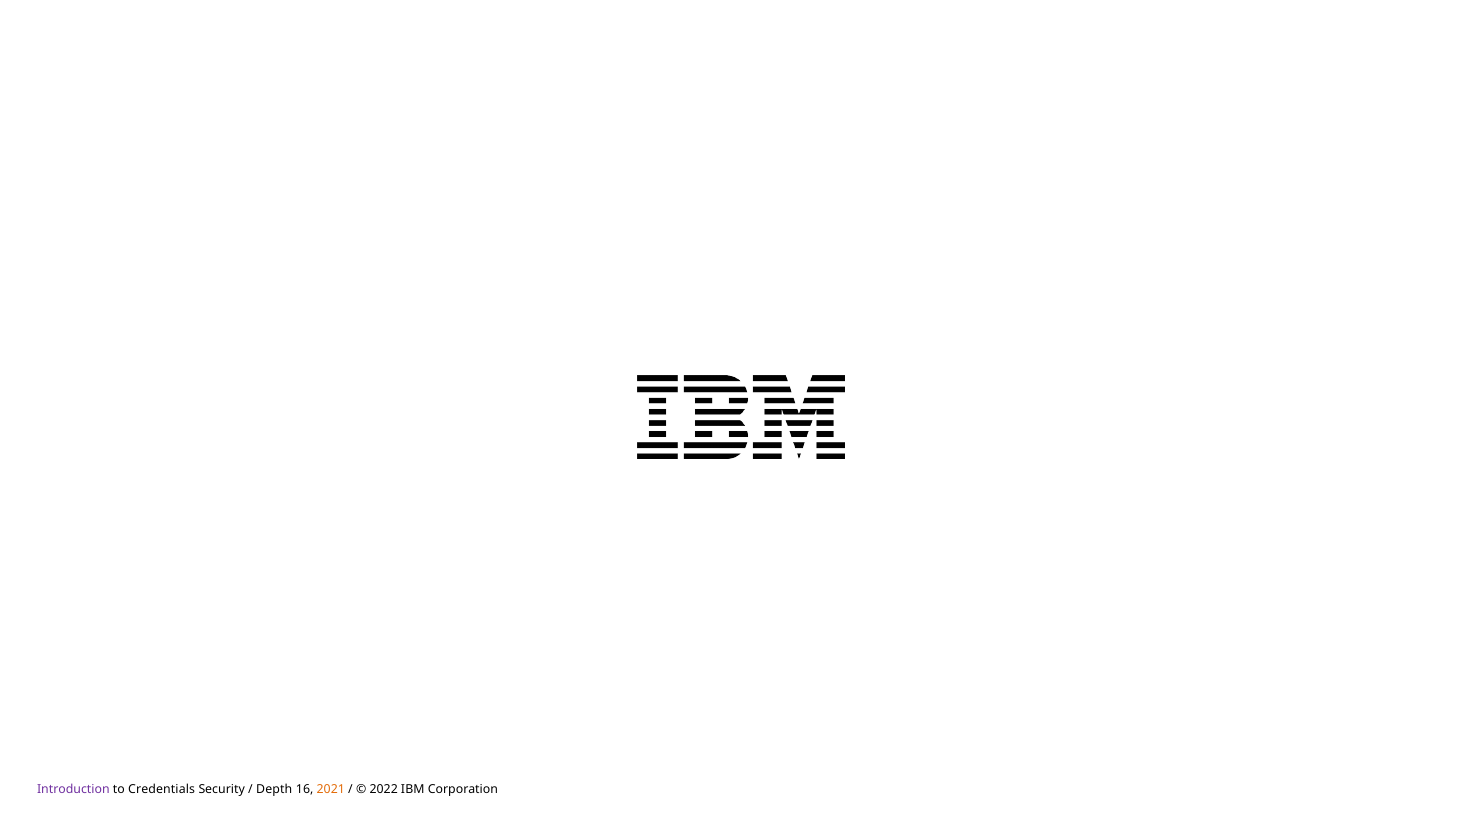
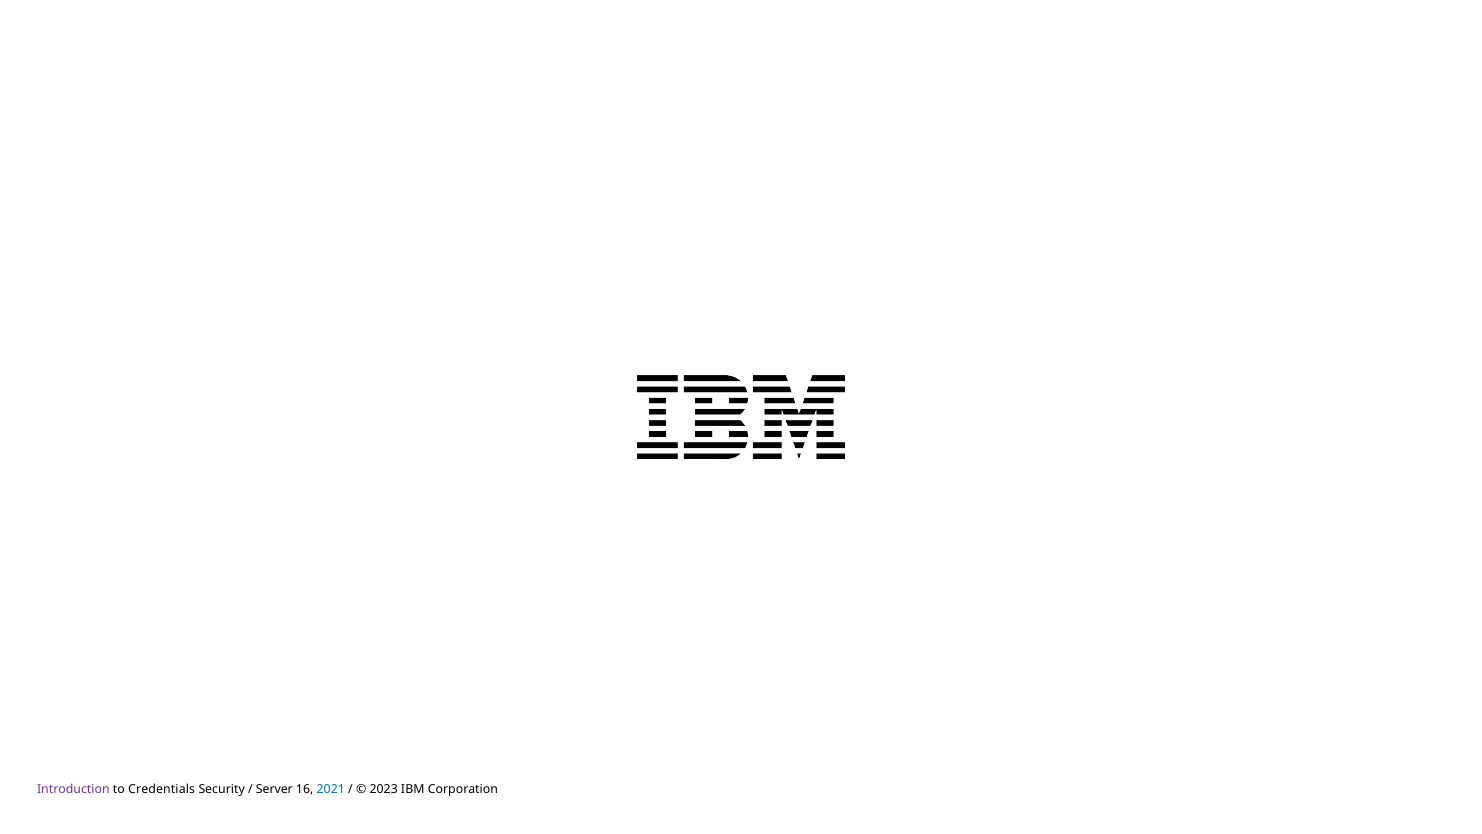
Depth: Depth -> Server (274, 789)
2021 colour: orange -> blue (331, 789)
2022: 2022 -> 2023 (384, 789)
